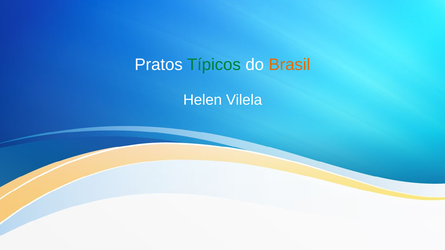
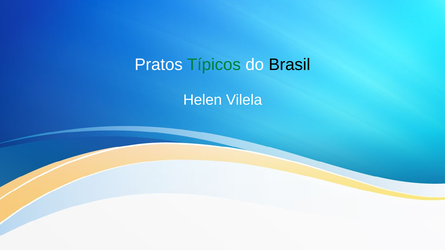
Brasil colour: orange -> black (289, 65)
